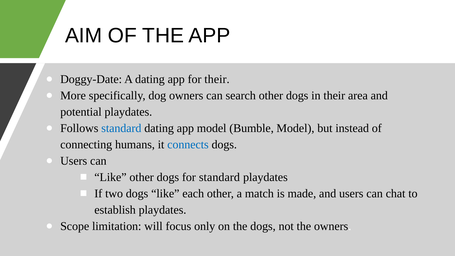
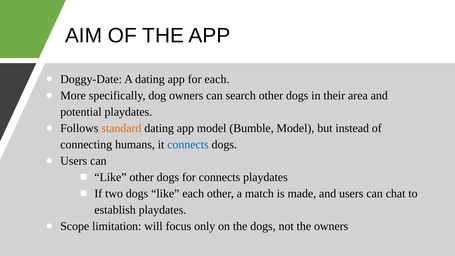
for their: their -> each (217, 79)
standard colour: blue -> orange (121, 128)
for standard: standard -> connects (219, 177)
